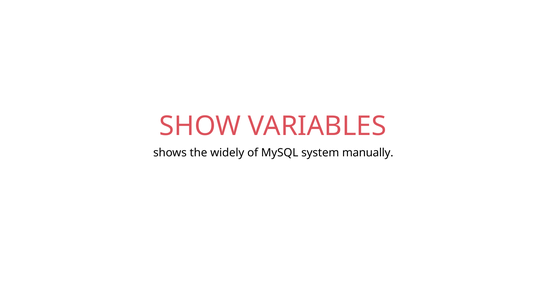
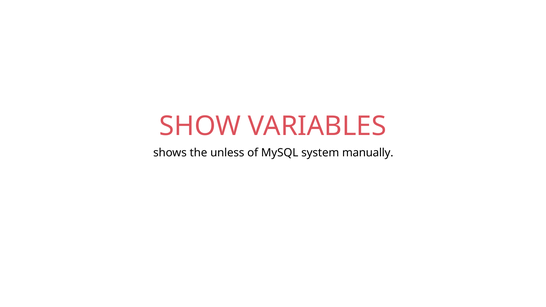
widely: widely -> unless (227, 153)
